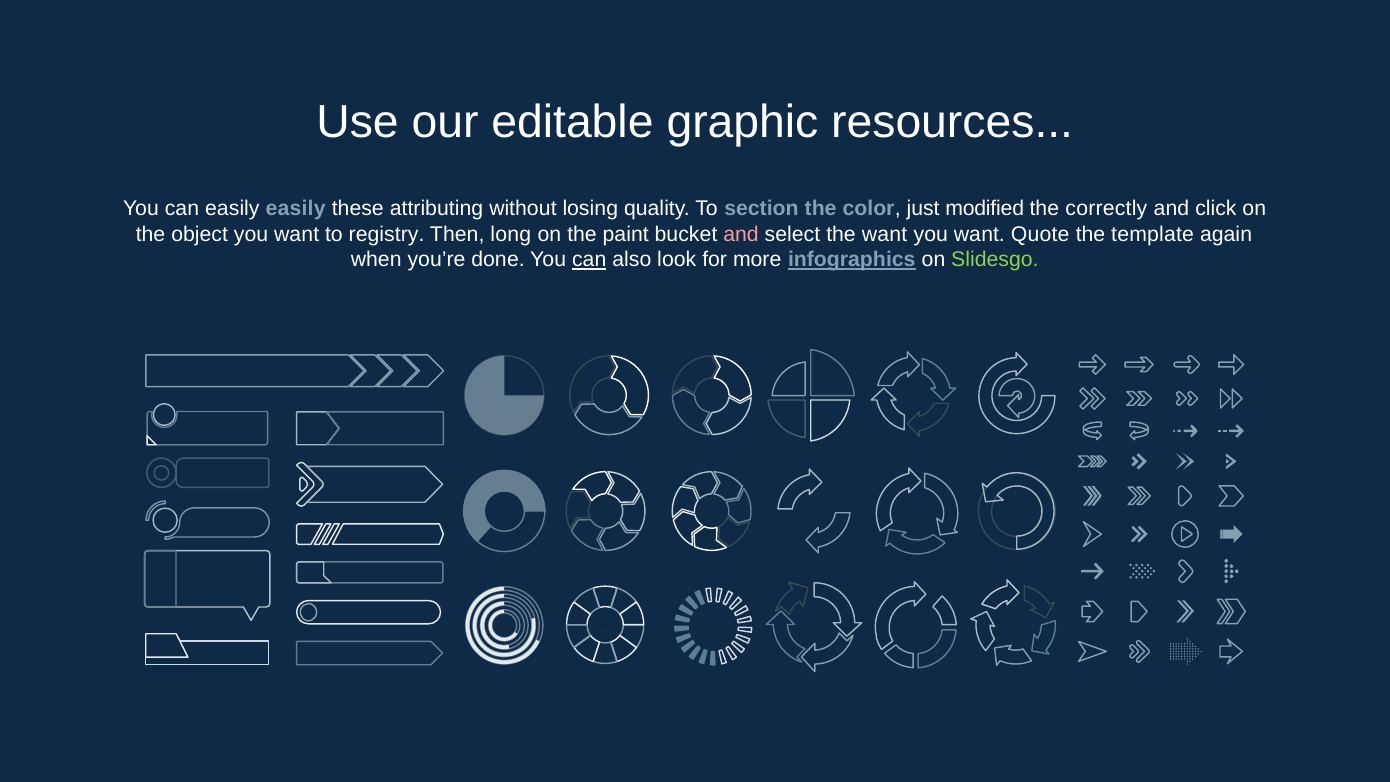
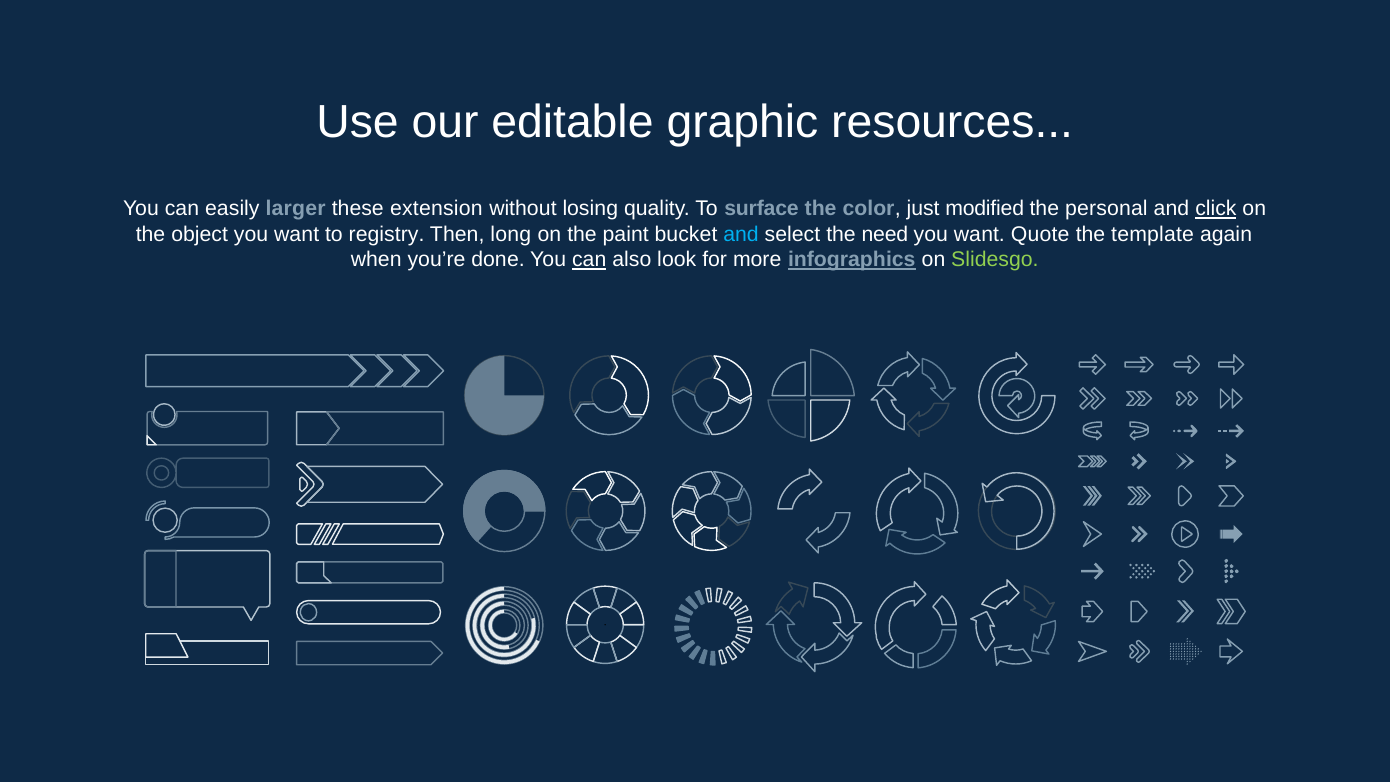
easily easily: easily -> larger (296, 209)
attributing: attributing -> extension (436, 209)
section: section -> surface (762, 209)
correctly: correctly -> personal (1106, 209)
click underline: none -> present (1216, 209)
and colour: pink -> light blue (741, 234)
the want: want -> need (885, 234)
